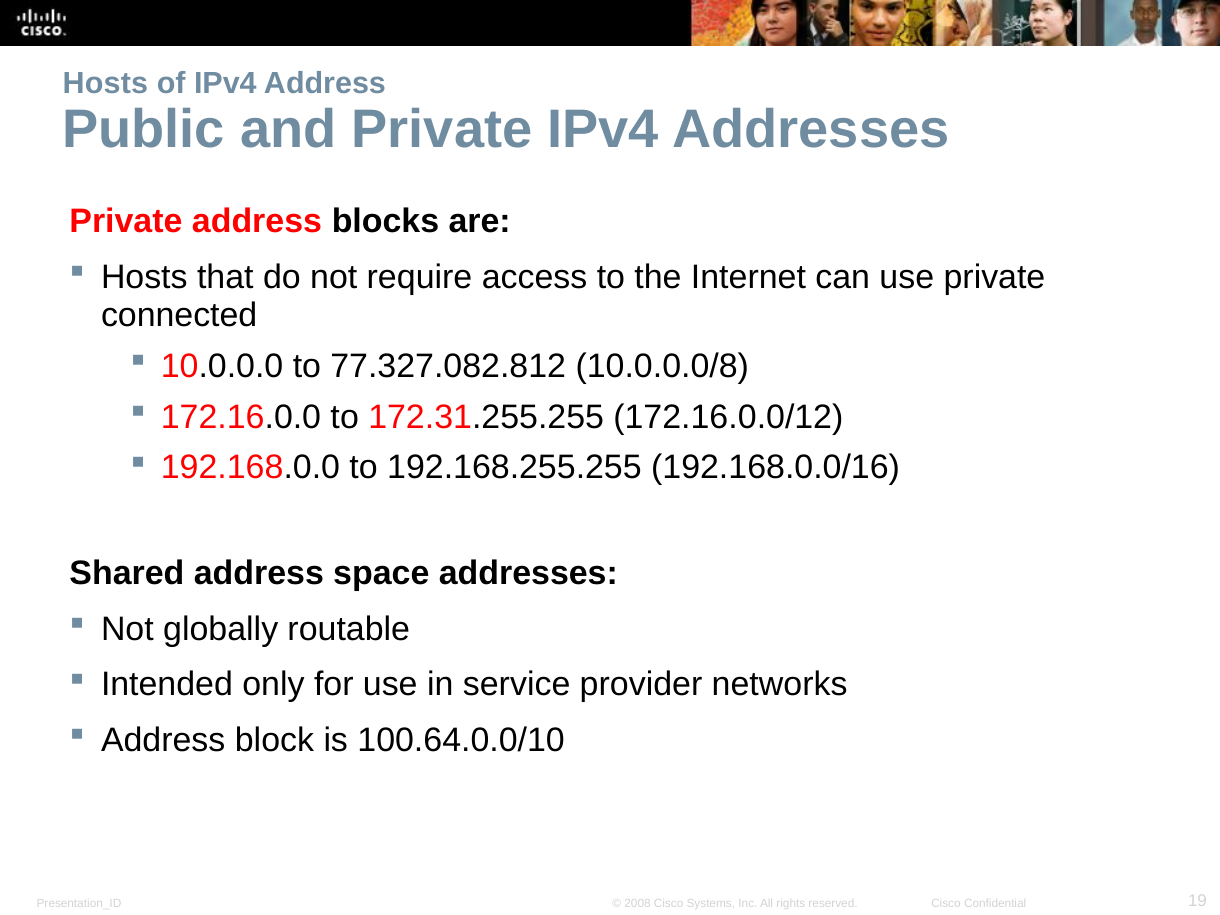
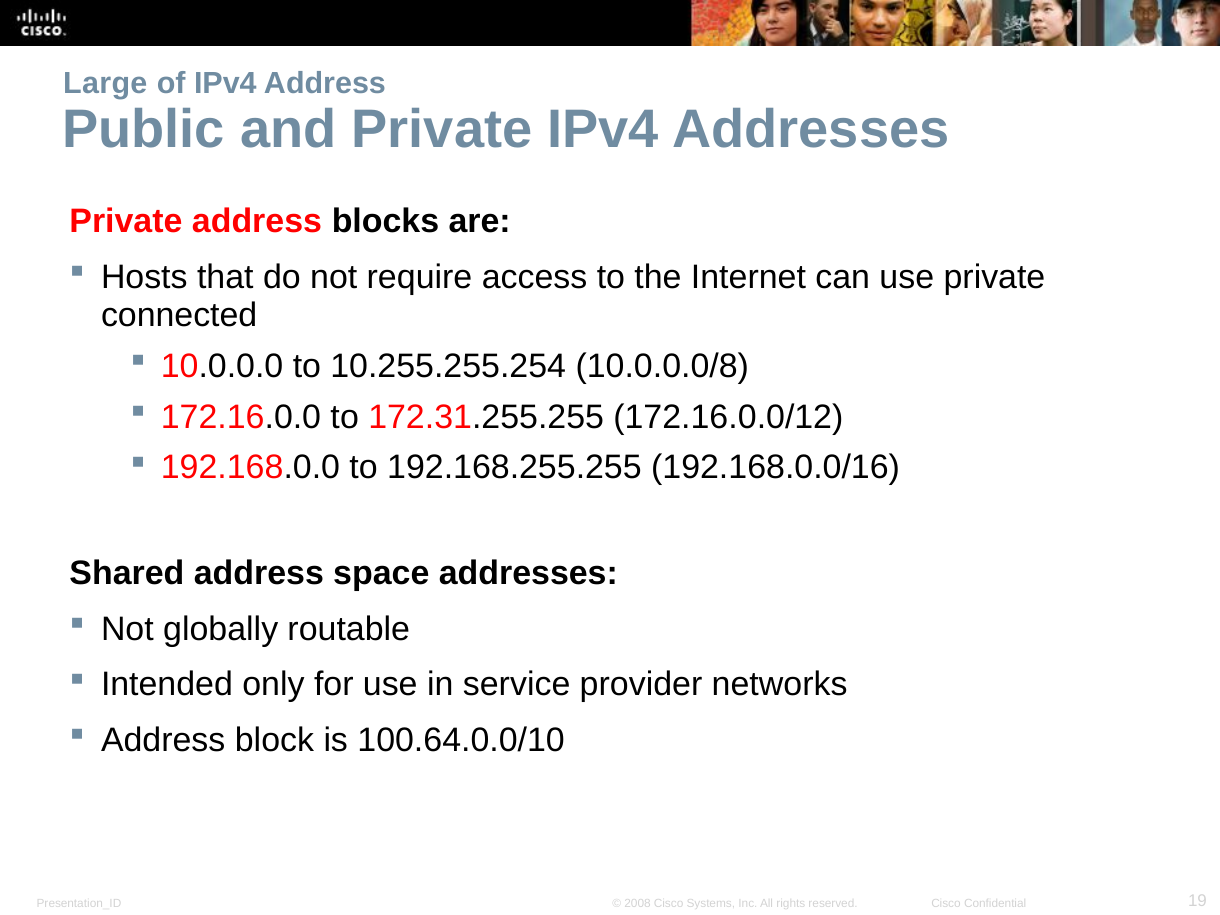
Hosts: Hosts -> Large (105, 84)
77.327.082.812: 77.327.082.812 -> 10.255.255.254 (448, 366)
